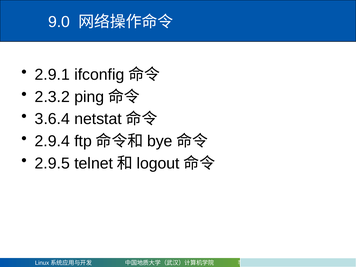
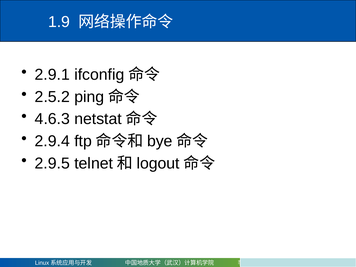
9.0: 9.0 -> 1.9 (59, 22)
2.3.2: 2.3.2 -> 2.5.2 (52, 97)
3.6.4: 3.6.4 -> 4.6.3 (52, 119)
